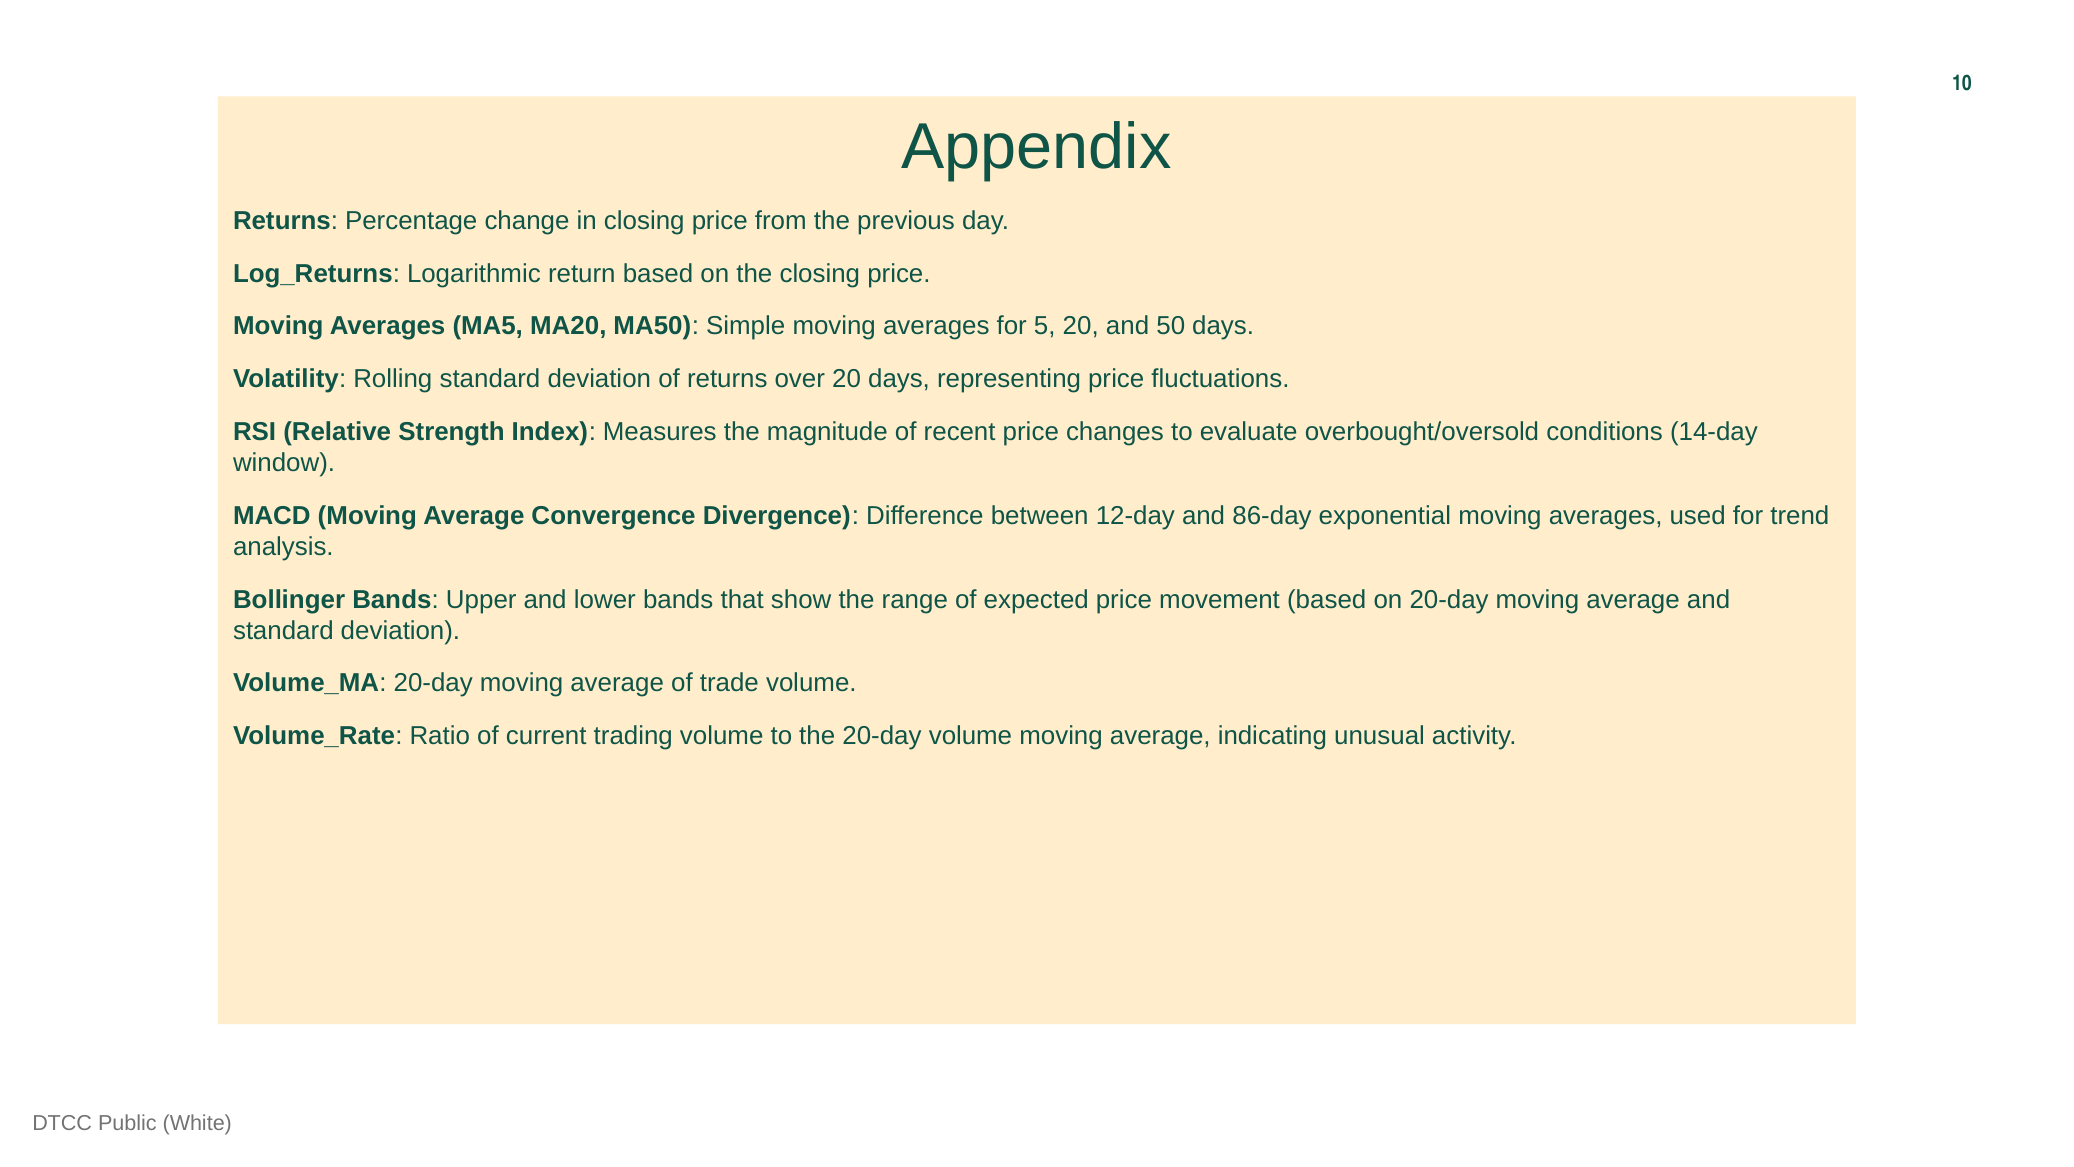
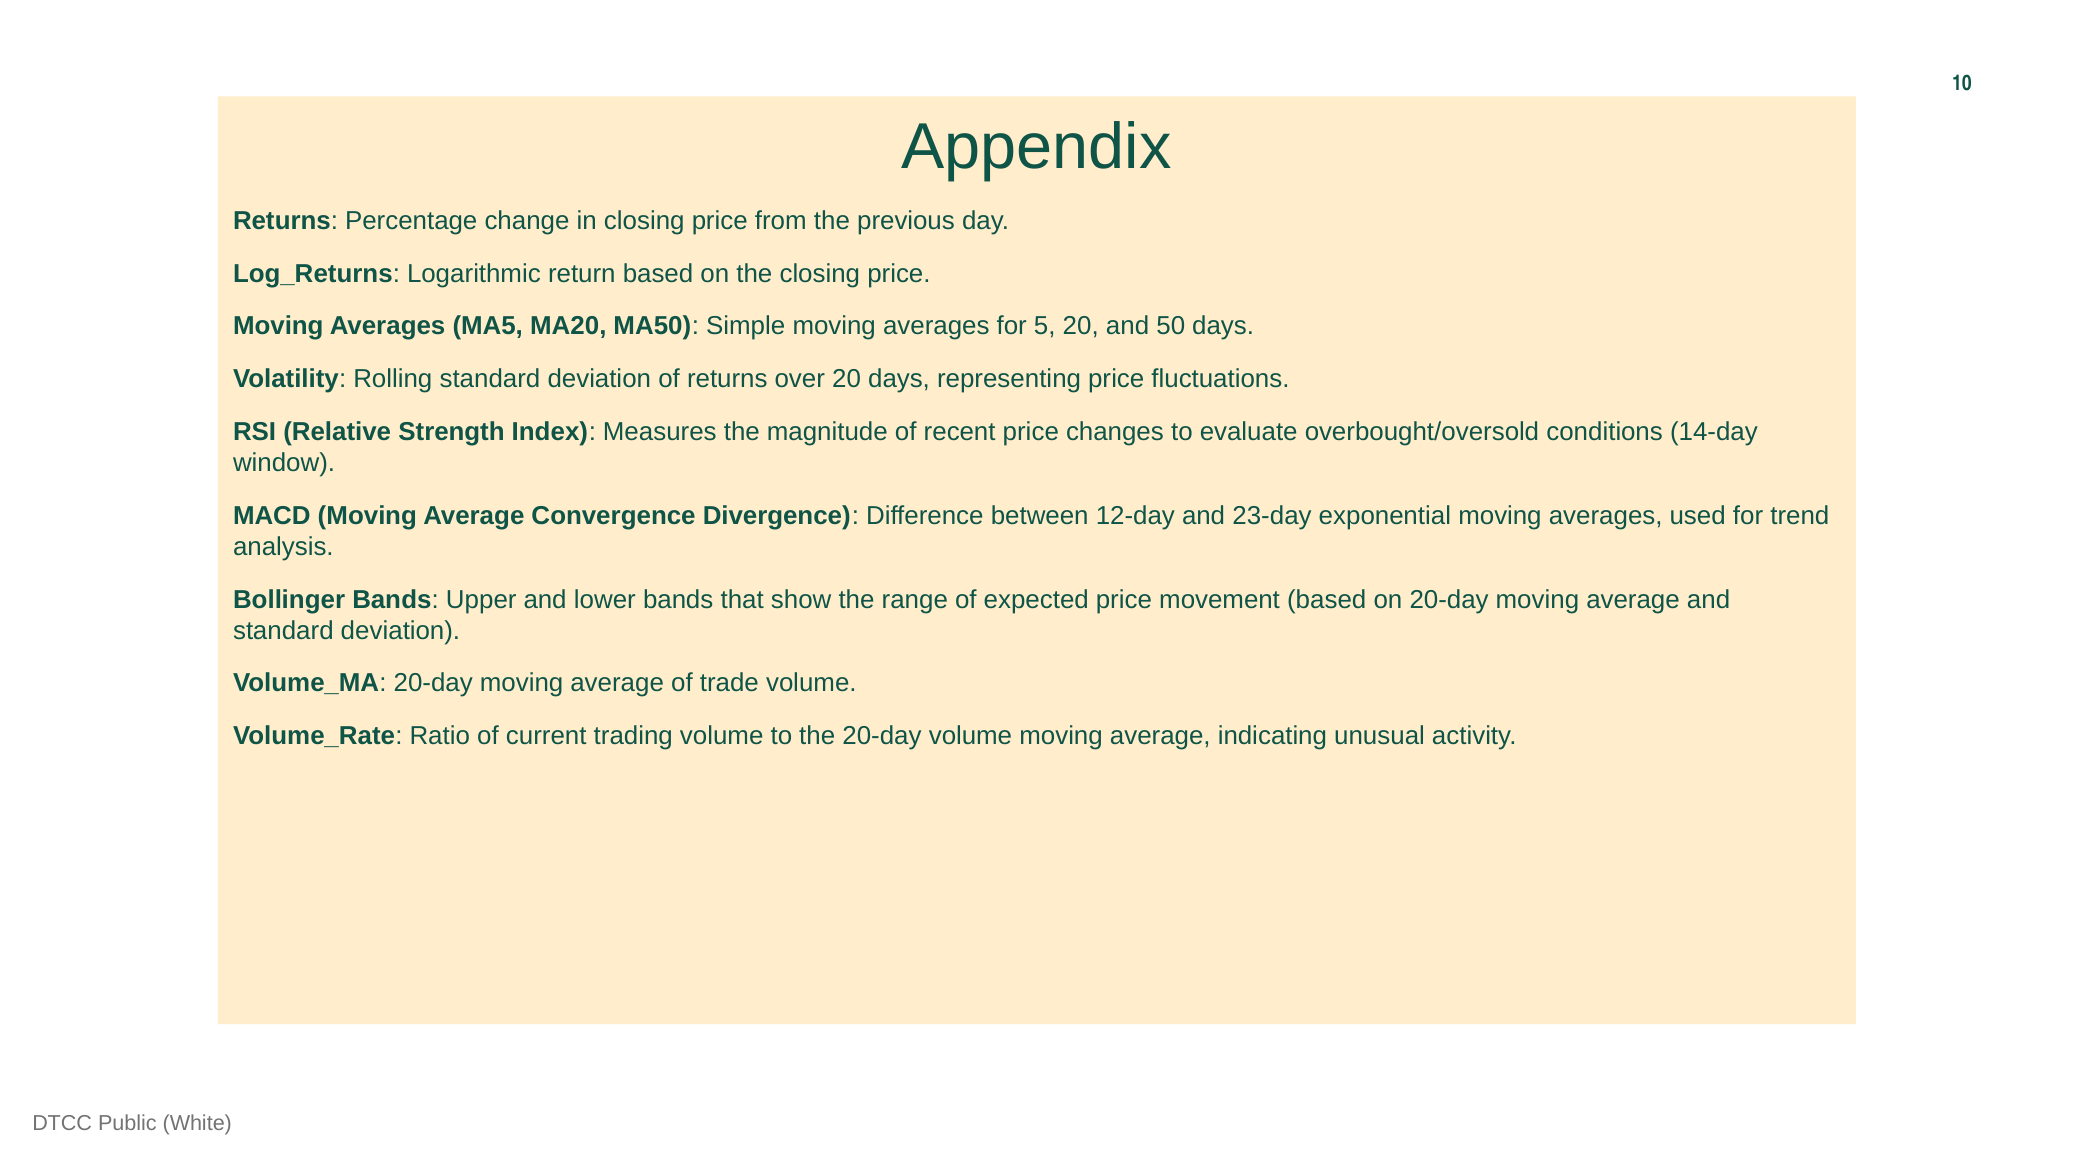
86-day: 86-day -> 23-day (1272, 516)
